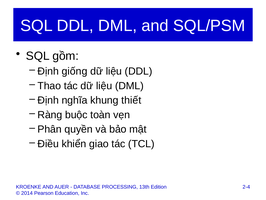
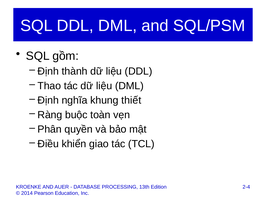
giống: giống -> thành (75, 71)
